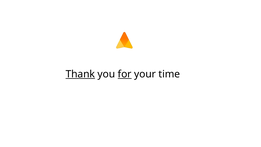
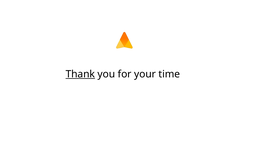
for underline: present -> none (125, 74)
